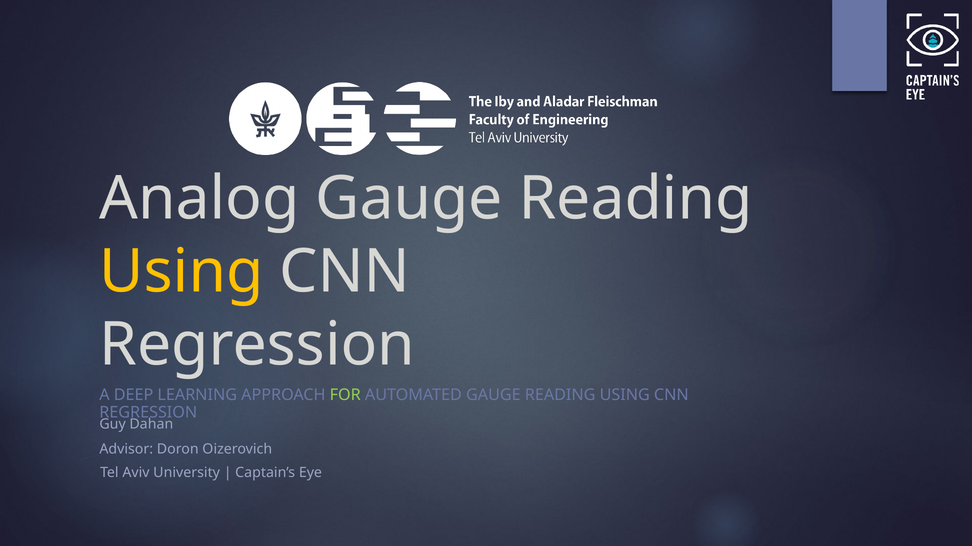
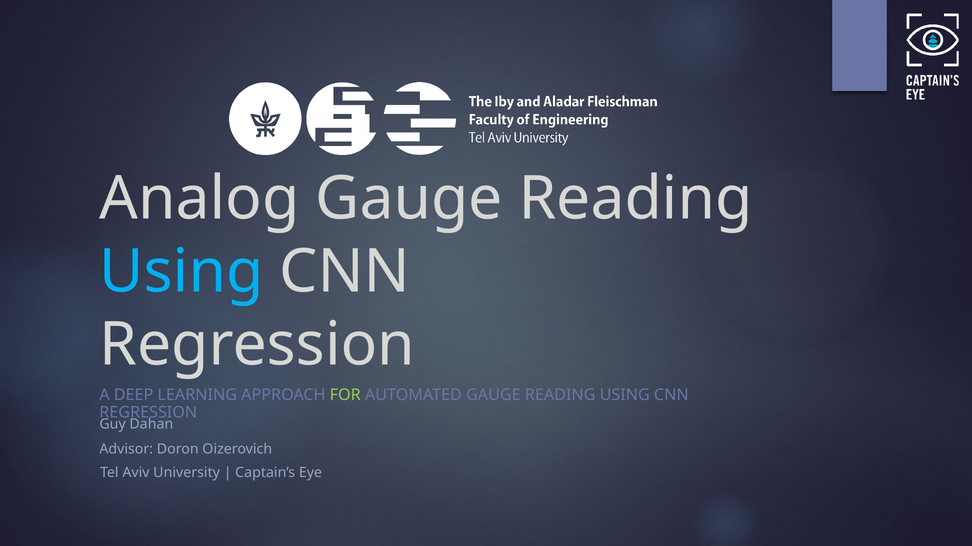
Using colour: yellow -> light blue (181, 272)
